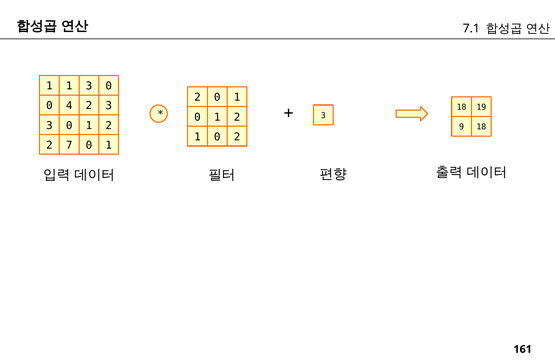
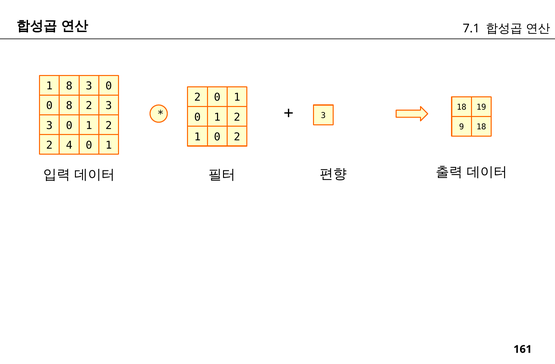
1 1: 1 -> 8 (69, 86)
0 4: 4 -> 8 (69, 106)
7: 7 -> 4 (69, 145)
